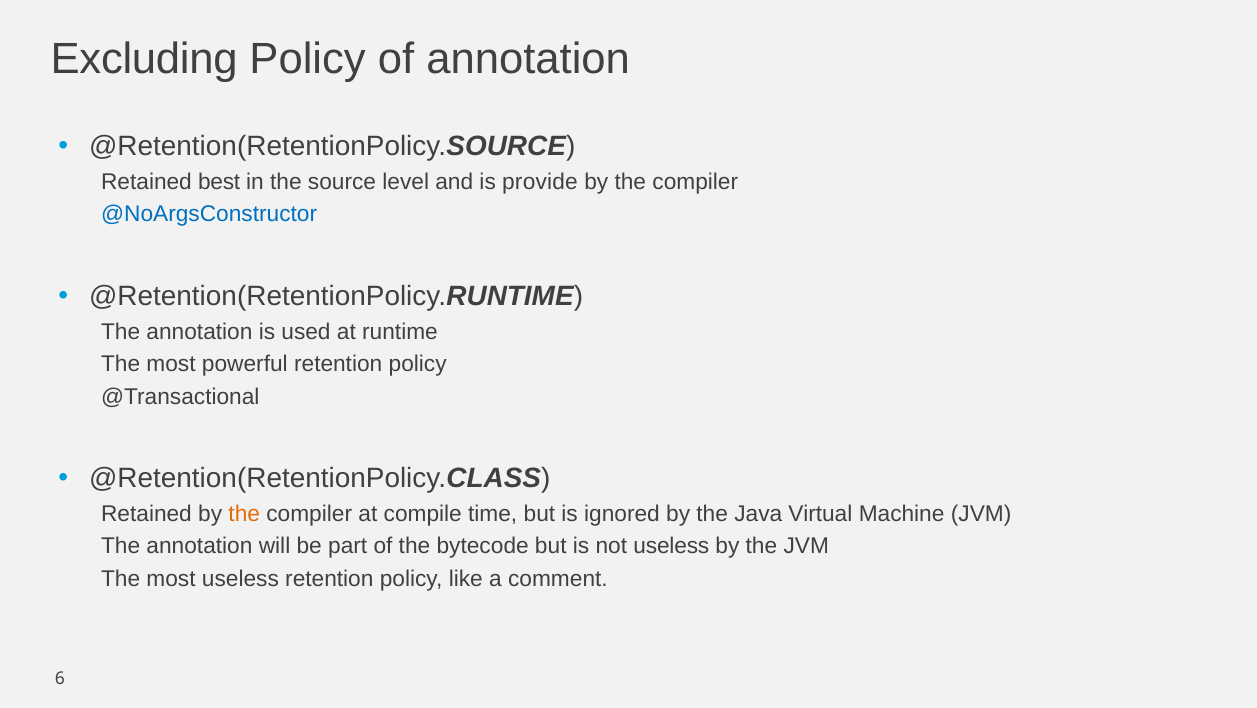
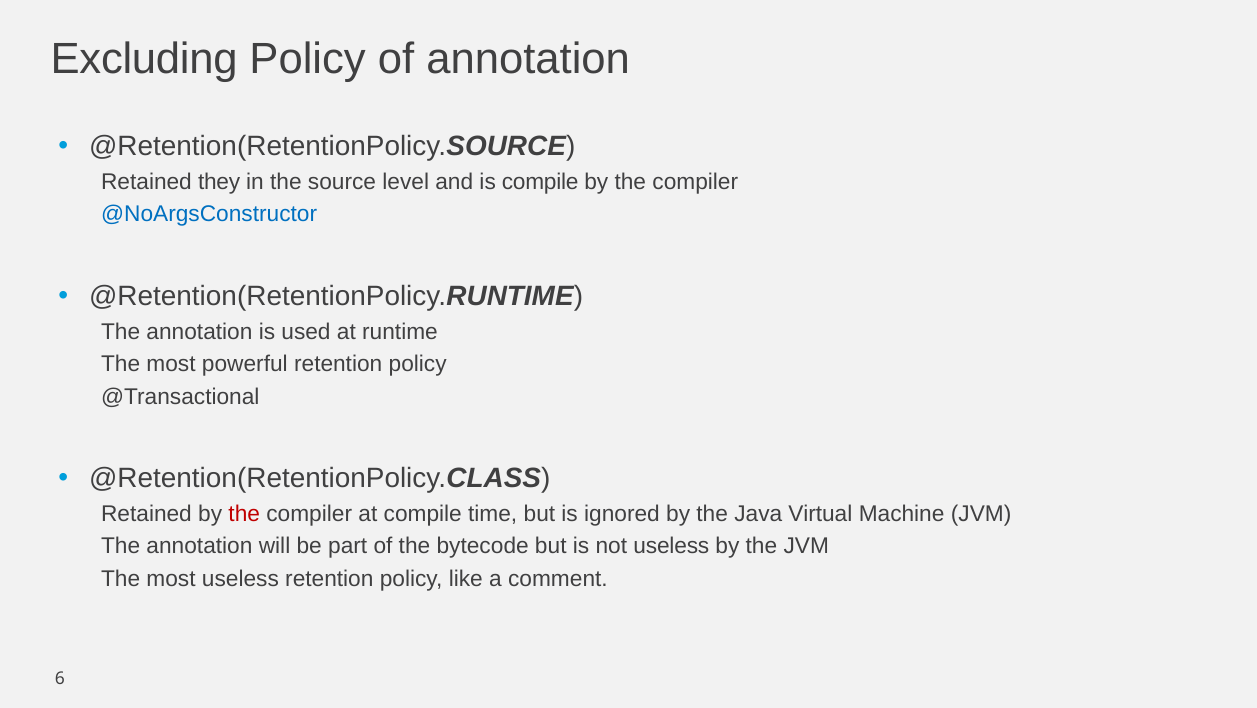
best: best -> they (219, 182)
is provide: provide -> compile (540, 182)
the colour: orange -> red (244, 514)
